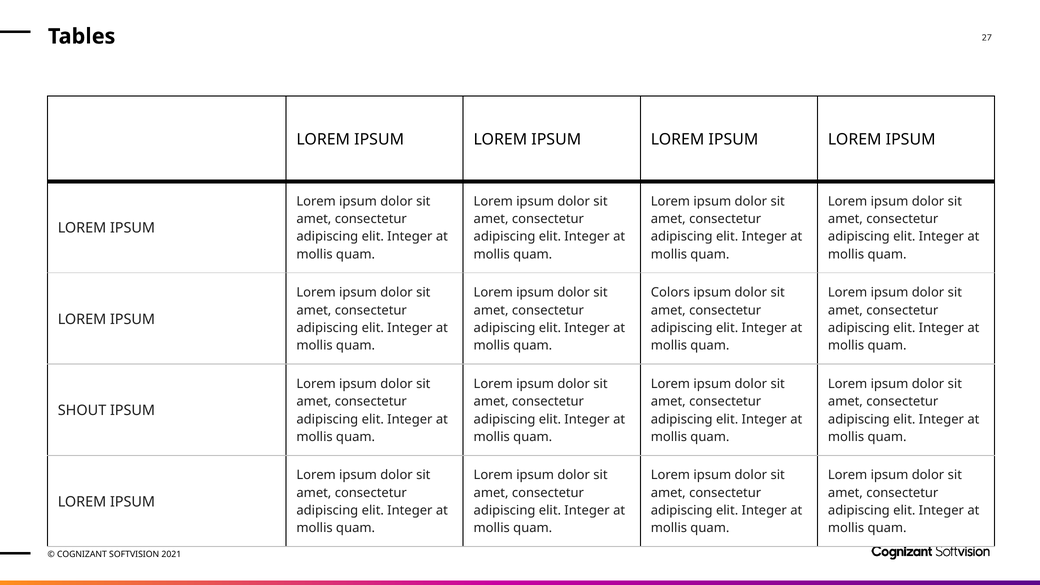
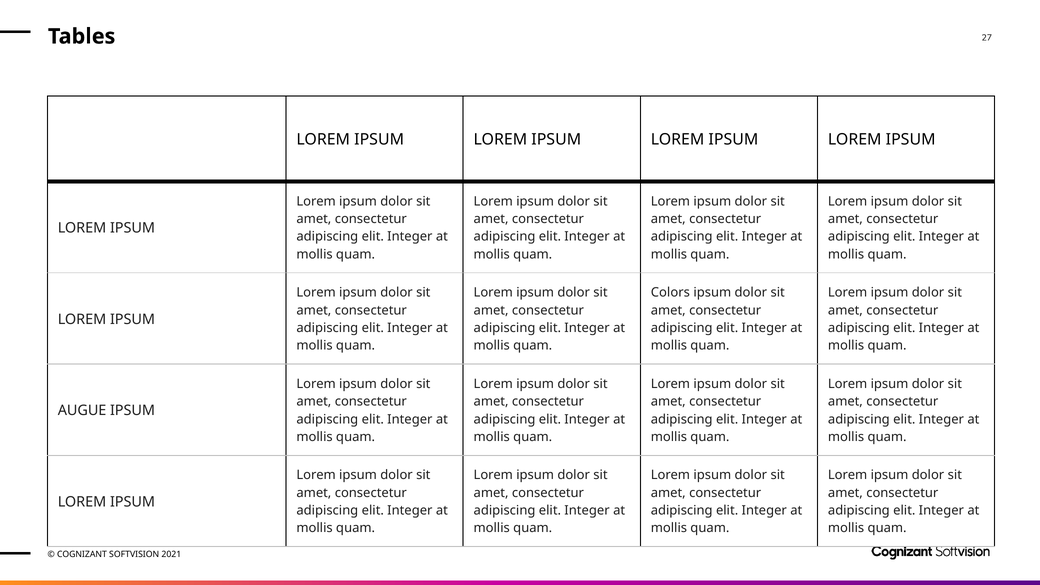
SHOUT: SHOUT -> AUGUE (82, 411)
